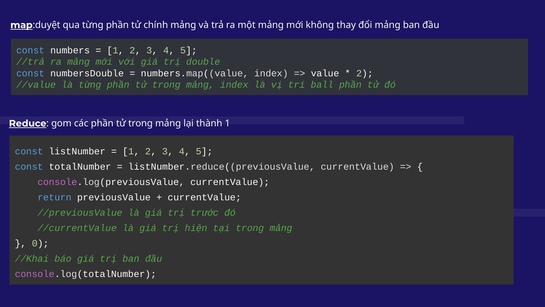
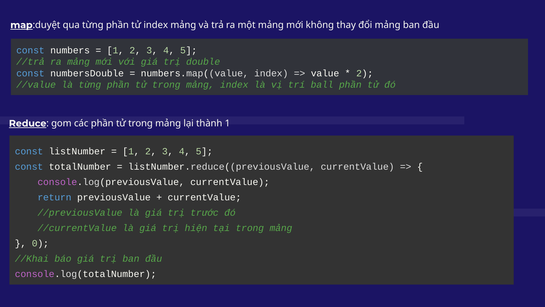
tử chính: chính -> index (156, 25)
